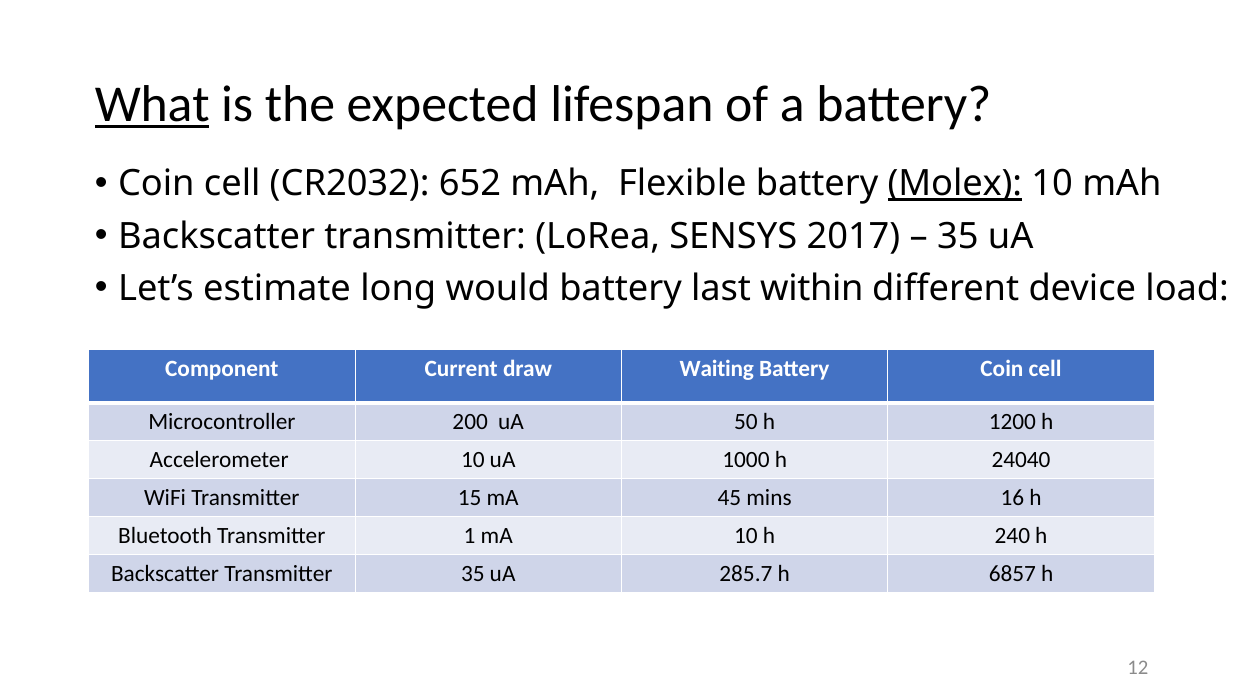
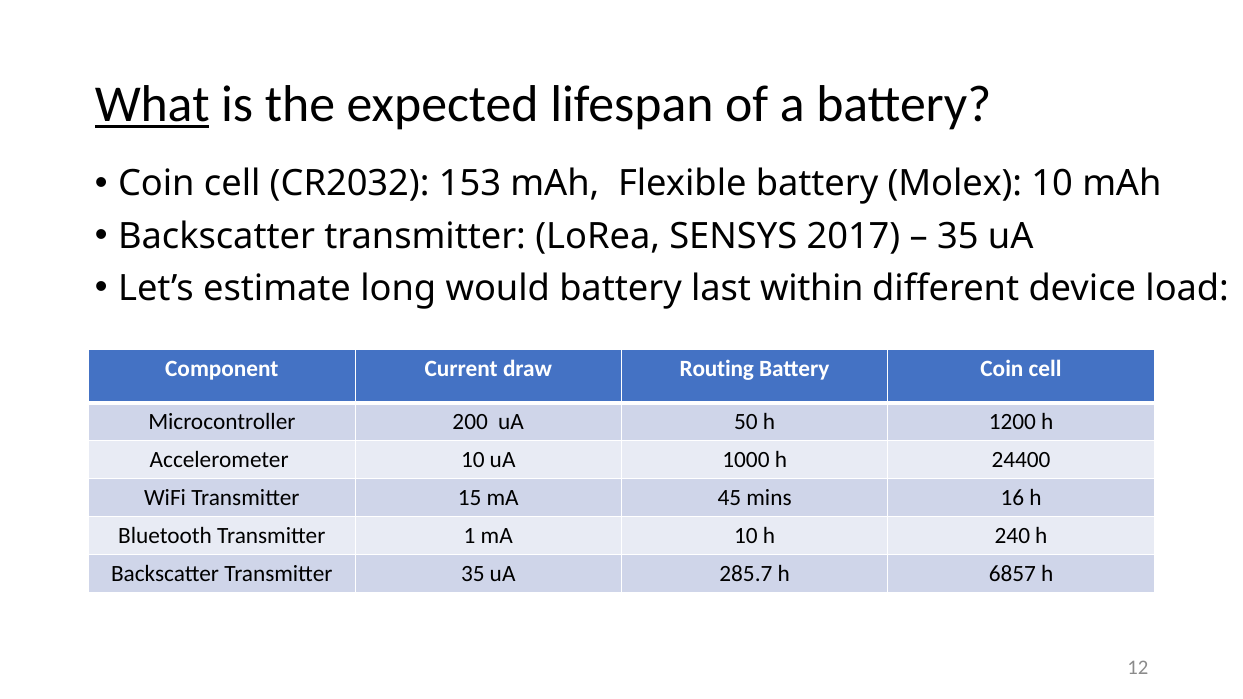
652: 652 -> 153 (470, 184)
Molex underline: present -> none (955, 184)
Waiting: Waiting -> Routing (717, 369)
24040: 24040 -> 24400 (1021, 460)
